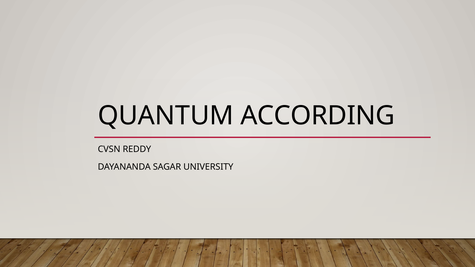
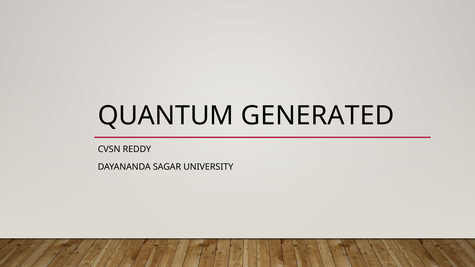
ACCORDING: ACCORDING -> GENERATED (318, 116)
